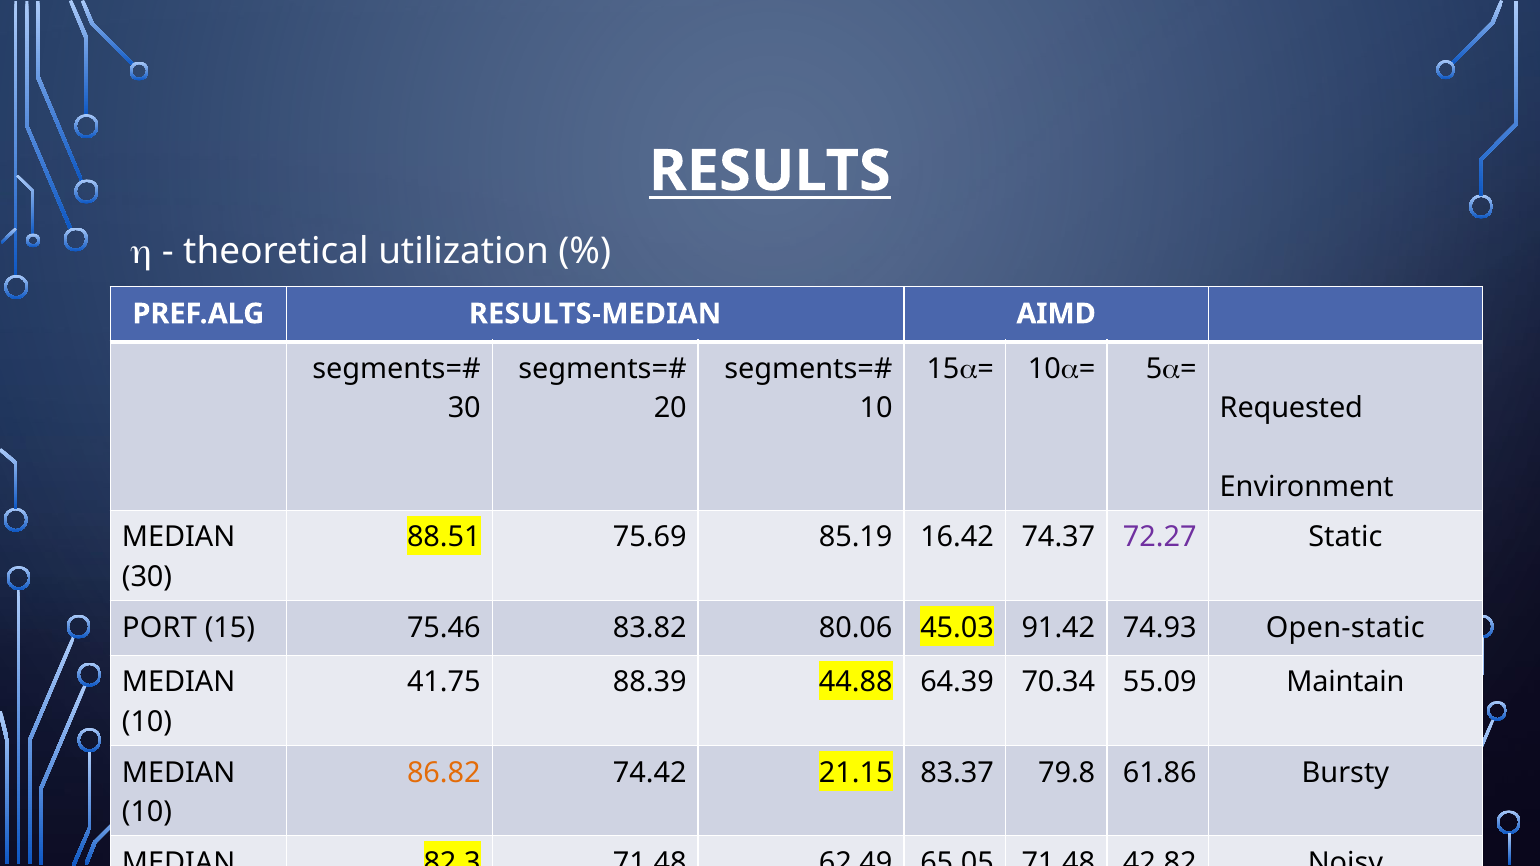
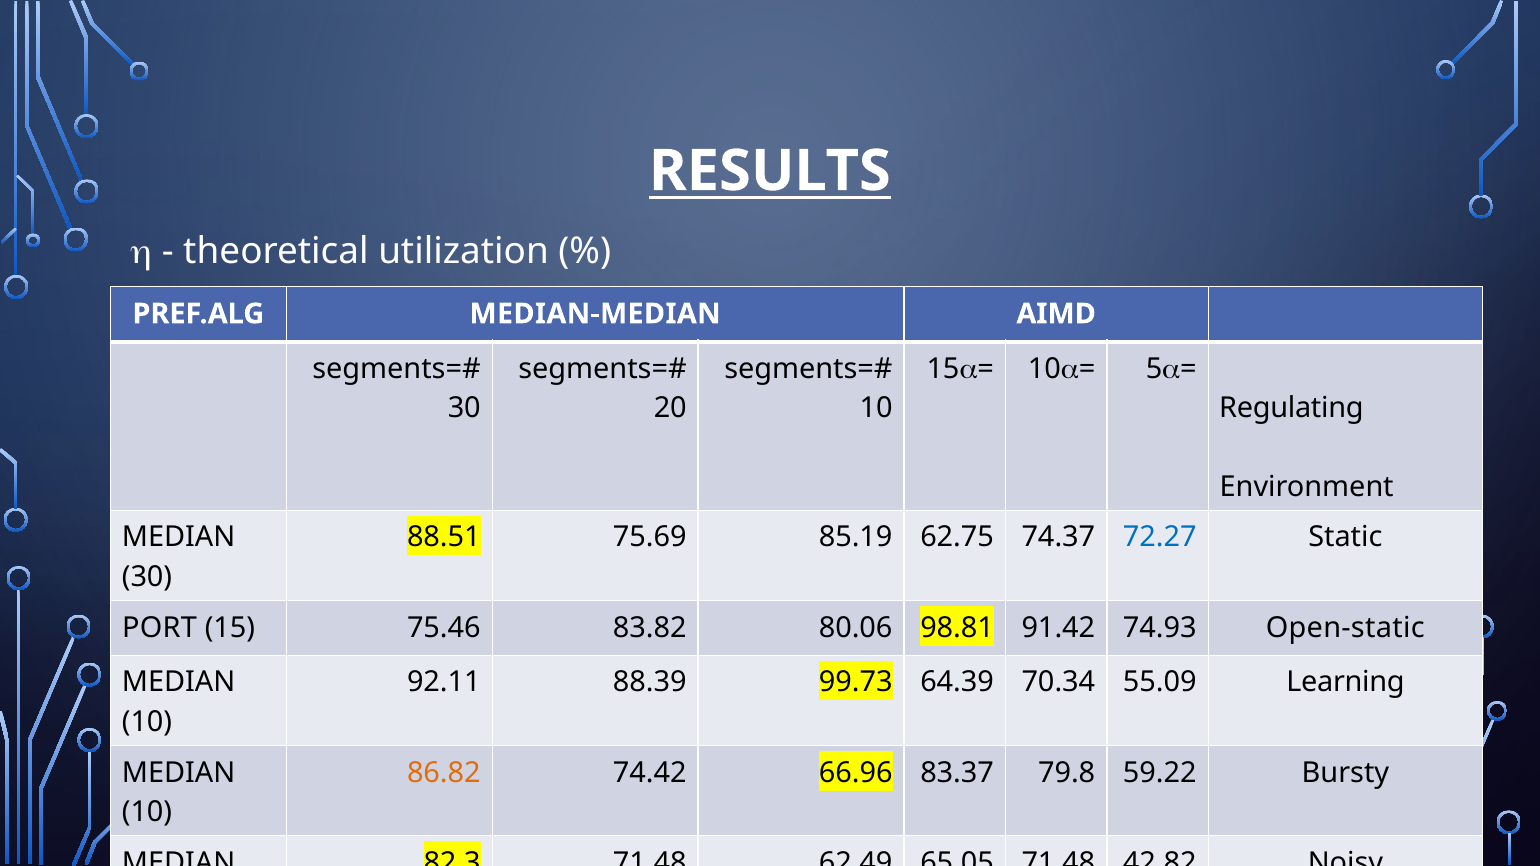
RESULTS-MEDIAN: RESULTS-MEDIAN -> MEDIAN-MEDIAN (595, 314)
Requested: Requested -> Regulating (1291, 408)
16.42: 16.42 -> 62.75 (957, 537)
72.27 colour: purple -> blue (1160, 537)
45.03: 45.03 -> 98.81 (957, 628)
41.75: 41.75 -> 92.11 (444, 683)
44.88: 44.88 -> 99.73 (856, 683)
Maintain: Maintain -> Learning (1346, 683)
21.15: 21.15 -> 66.96 (856, 773)
61.86: 61.86 -> 59.22 (1160, 773)
